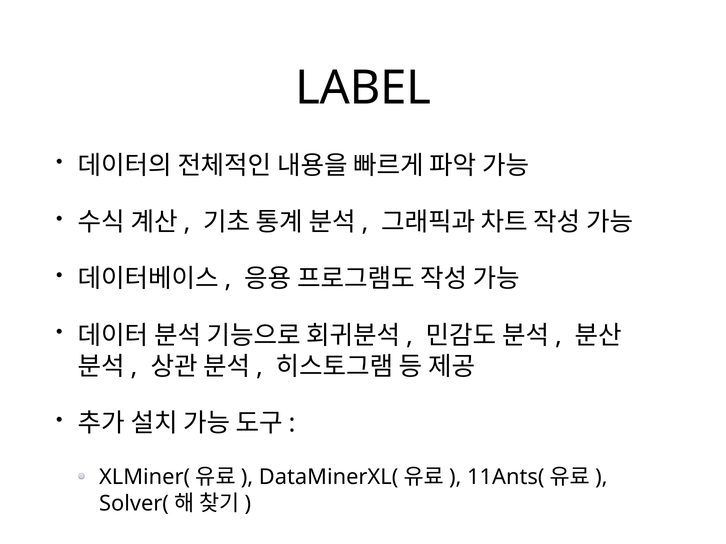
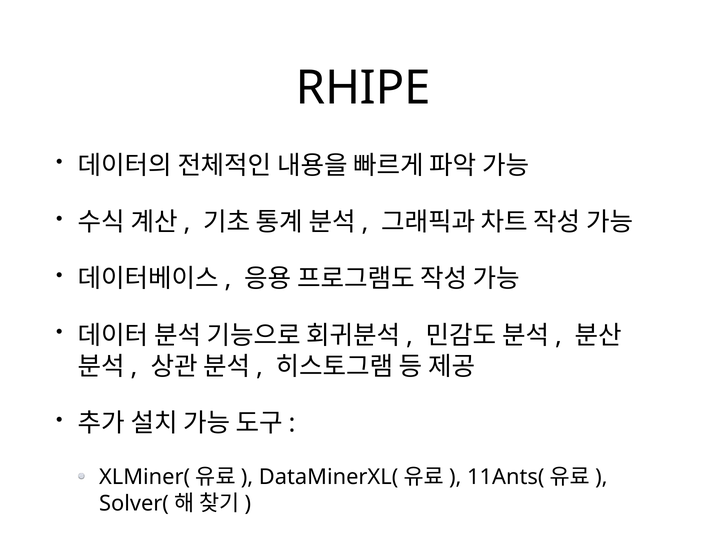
LABEL: LABEL -> RHIPE (363, 88)
